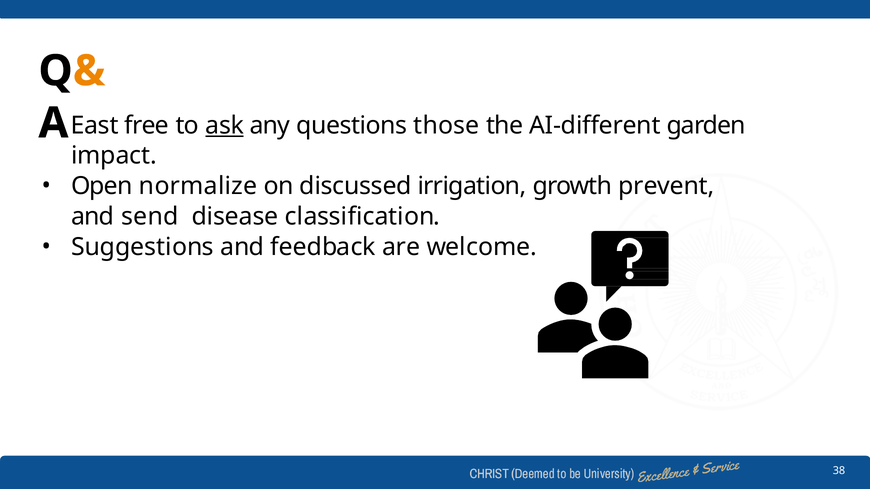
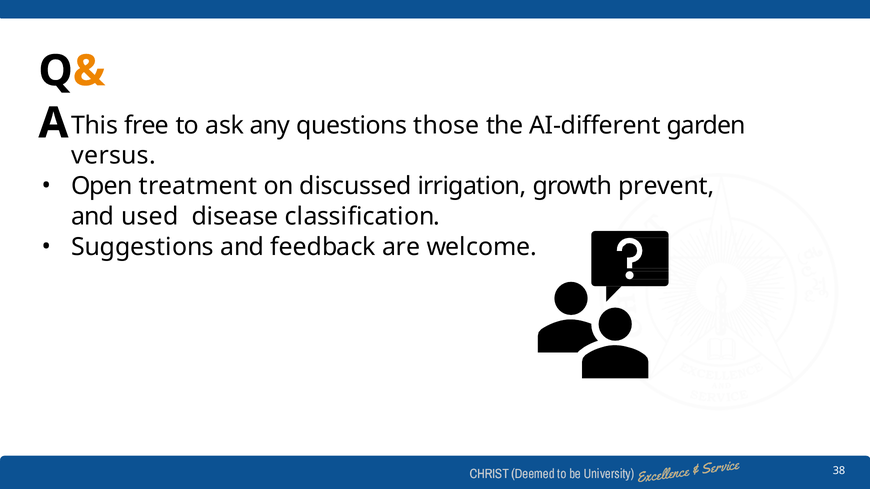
East: East -> This (95, 126)
ask underline: present -> none (225, 126)
impact: impact -> versus (114, 156)
normalize: normalize -> treatment (198, 186)
send: send -> used (150, 217)
